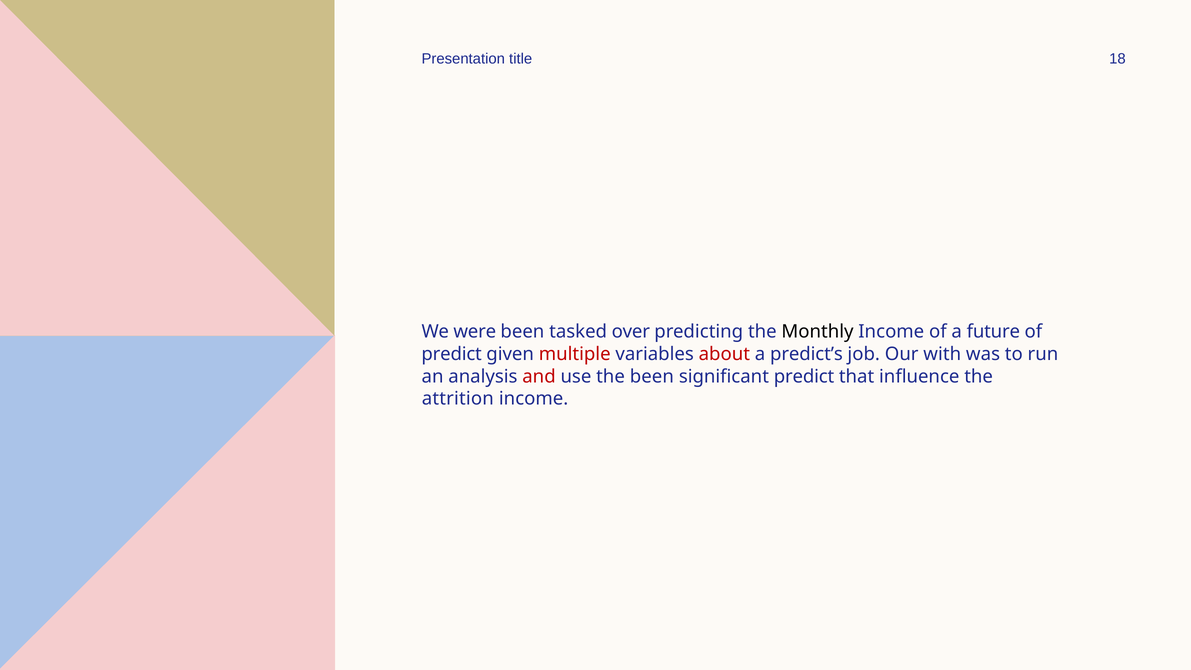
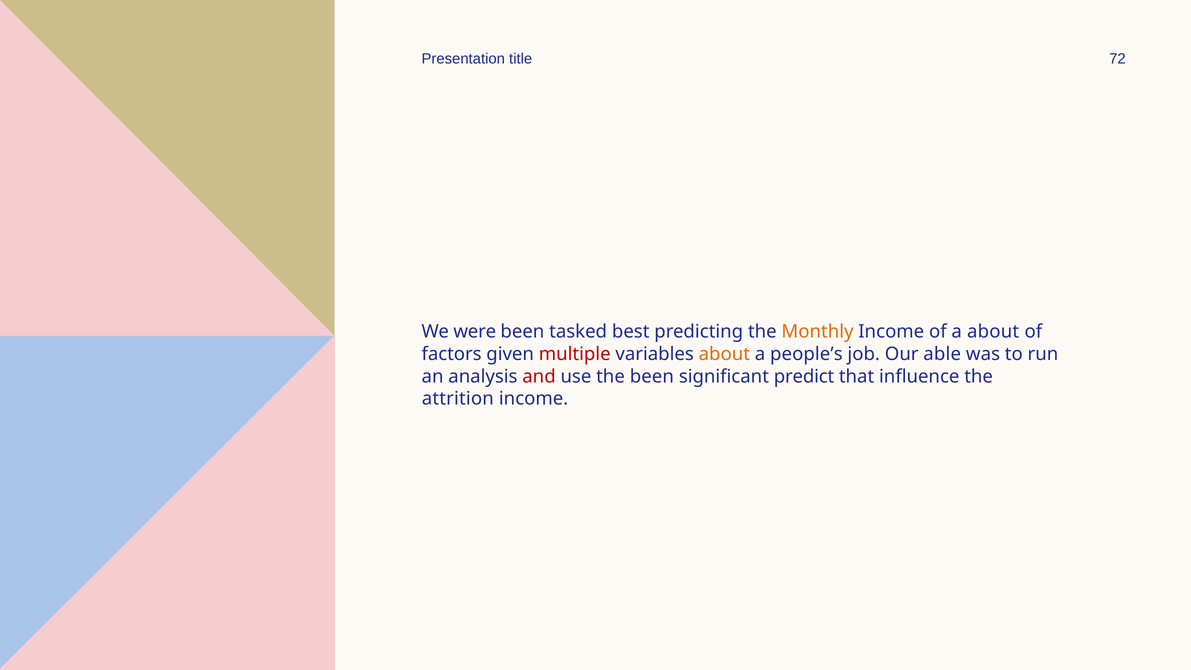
18: 18 -> 72 (1117, 59)
over: over -> best (631, 332)
Monthly colour: black -> orange (818, 332)
a future: future -> about (993, 332)
predict: predict -> factors (452, 354)
about colour: red -> orange (724, 354)
predict’s: predict’s -> people’s (806, 354)
with: with -> able (942, 354)
